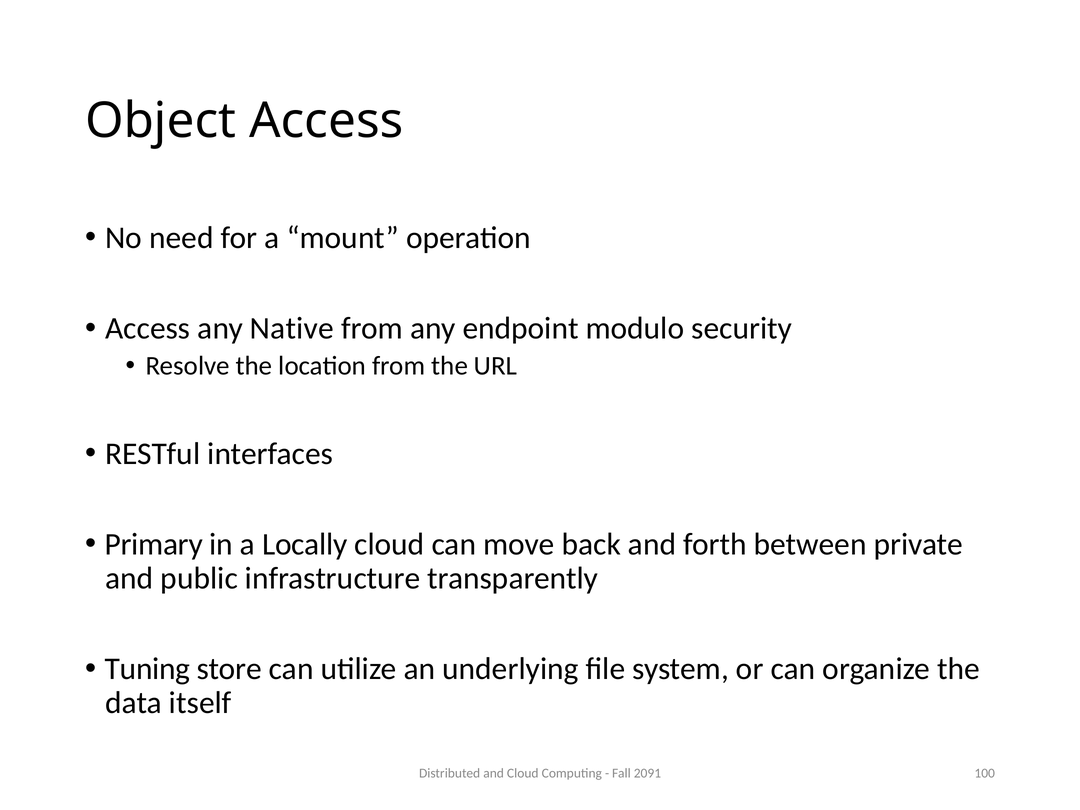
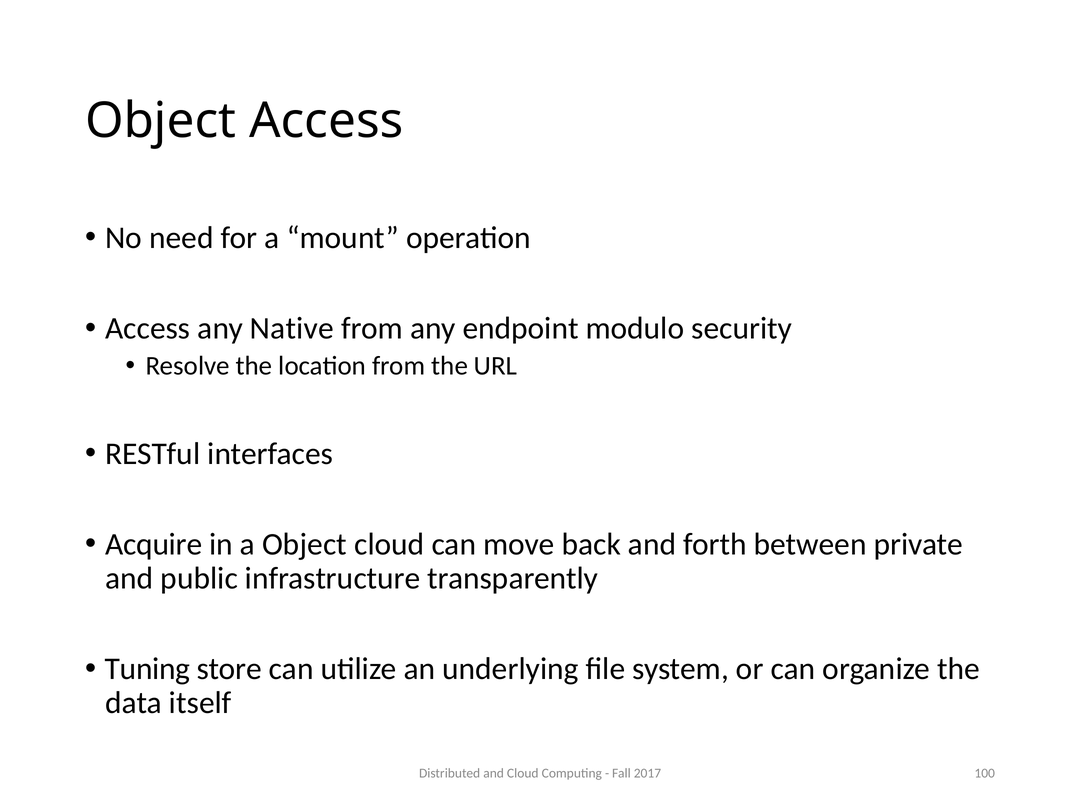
Primary: Primary -> Acquire (154, 544)
a Locally: Locally -> Object (305, 544)
2091: 2091 -> 2017 (647, 773)
